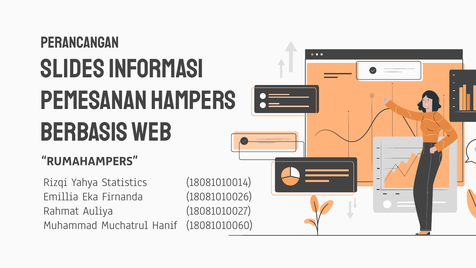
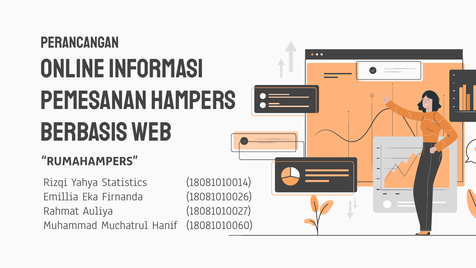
Slides: Slides -> Online (73, 69)
